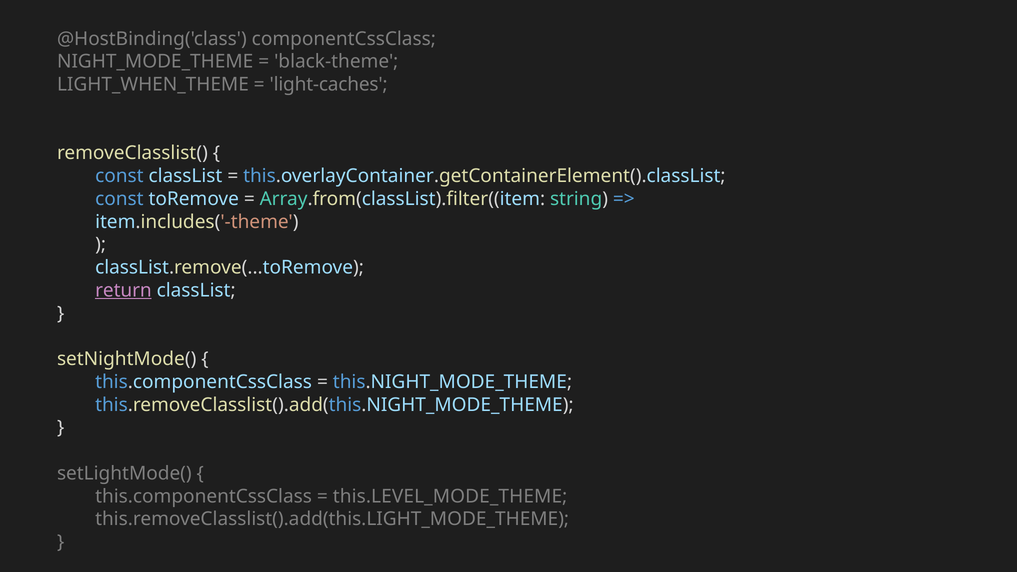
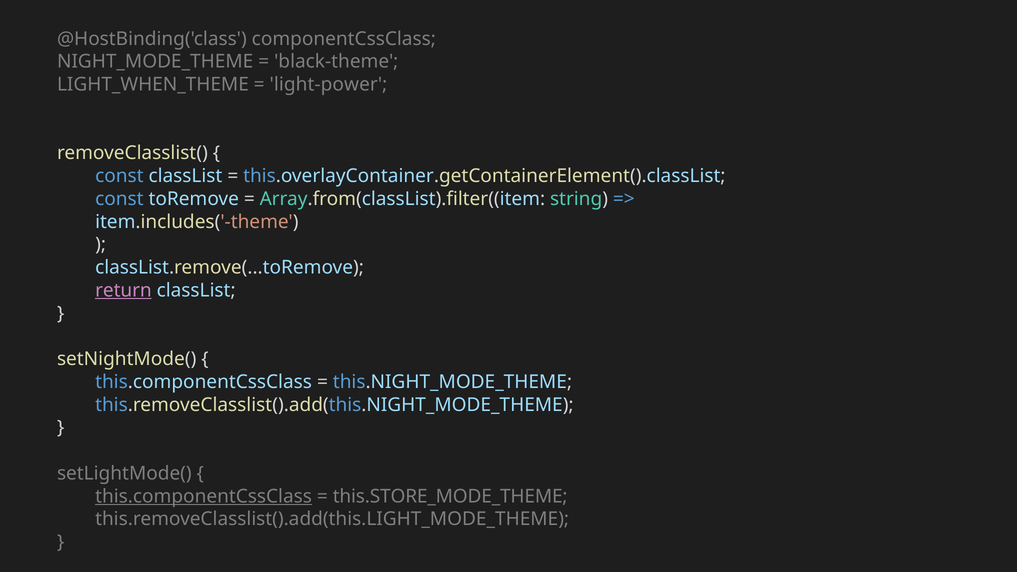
light-caches: light-caches -> light-power (328, 84)
this.componentCssClass underline: none -> present (204, 496)
this.LEVEL_MODE_THEME: this.LEVEL_MODE_THEME -> this.STORE_MODE_THEME (450, 496)
